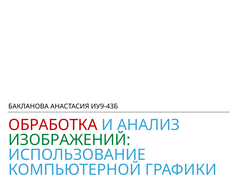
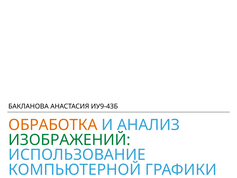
ОБРАБОТКА colour: red -> orange (53, 125)
